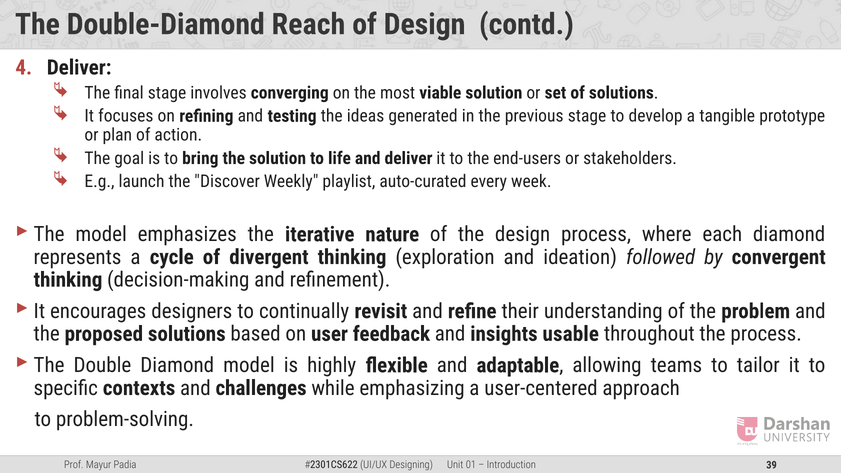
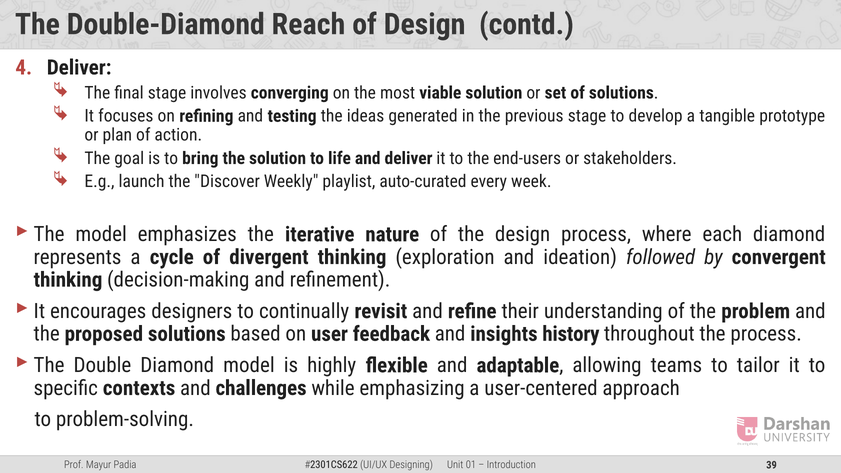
usable: usable -> history (571, 334)
